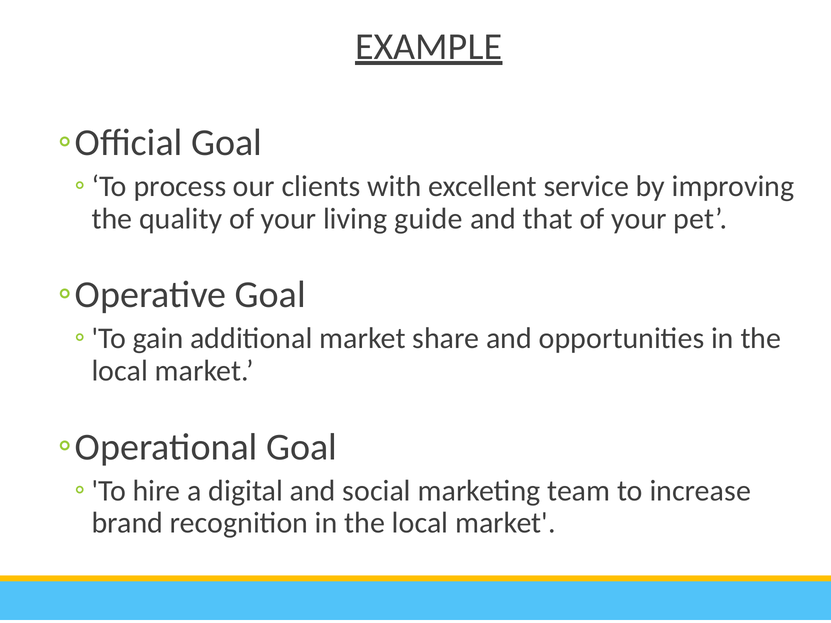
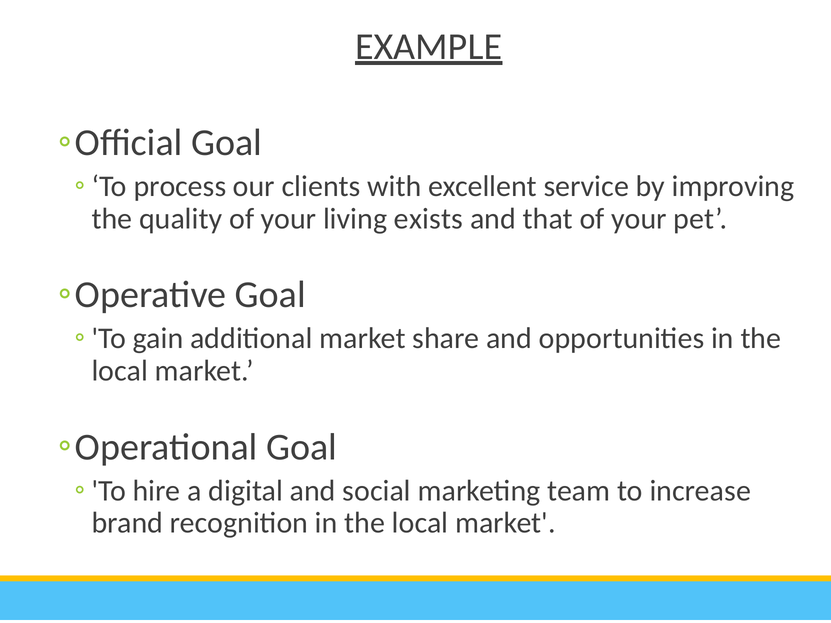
guide: guide -> exists (429, 219)
